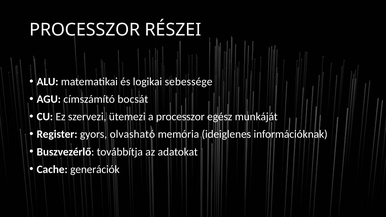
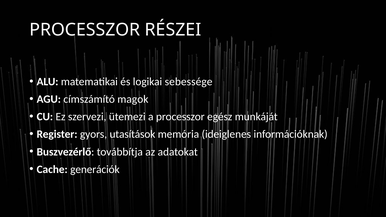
bocsát: bocsát -> magok (133, 99)
olvasható: olvasható -> utasítások (132, 134)
